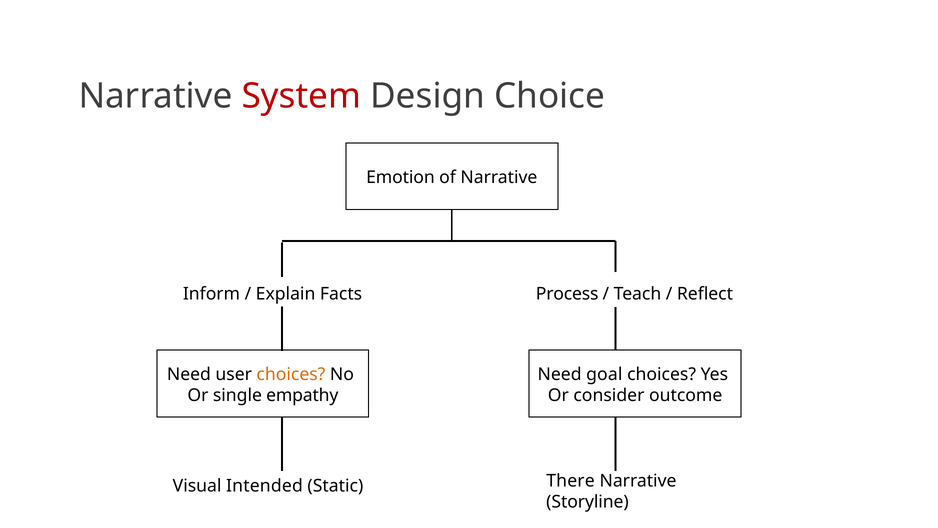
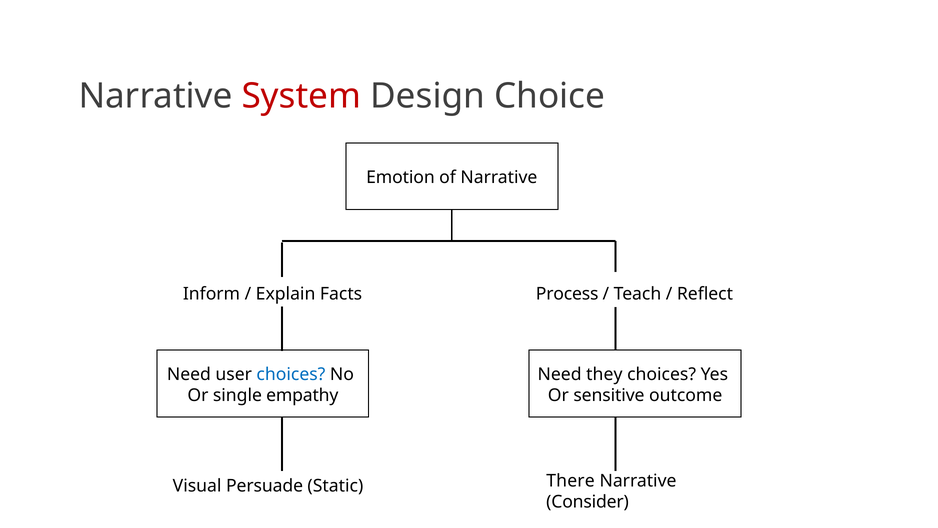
choices colour: orange -> blue (291, 374)
goal: goal -> they (604, 374)
consider: consider -> sensitive (609, 395)
Intended: Intended -> Persuade (265, 486)
Storyline: Storyline -> Consider (588, 501)
